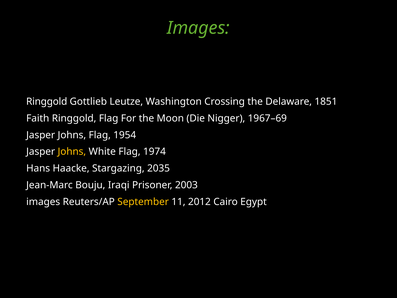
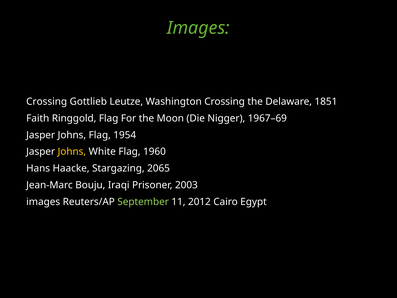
Ringgold: Ringgold -> Crossing (47, 102)
1974: 1974 -> 1960 (154, 152)
2035: 2035 -> 2065 (159, 168)
September colour: yellow -> light green (143, 202)
